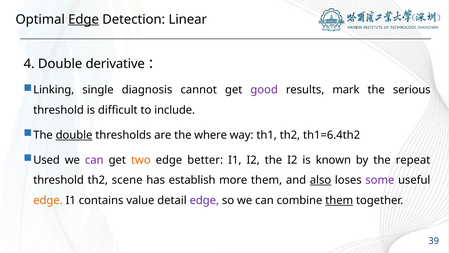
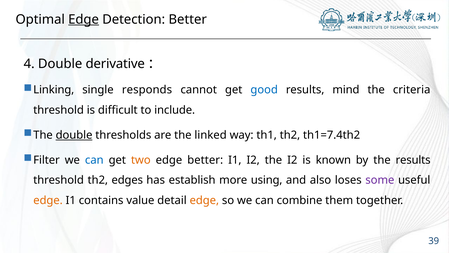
Detection Linear: Linear -> Better (188, 19)
diagnosis: diagnosis -> responds (147, 90)
good colour: purple -> blue (264, 90)
mark: mark -> mind (346, 90)
serious: serious -> criteria (412, 90)
where: where -> linked (211, 135)
th1=6.4th2: th1=6.4th2 -> th1=7.4th2 (332, 135)
Used: Used -> Filter (47, 160)
can colour: purple -> blue (94, 160)
the repeat: repeat -> results (413, 160)
scene: scene -> edges (127, 180)
more them: them -> using (267, 180)
also underline: present -> none (321, 180)
edge colour: purple -> orange (204, 200)
them underline: present -> none (339, 200)
